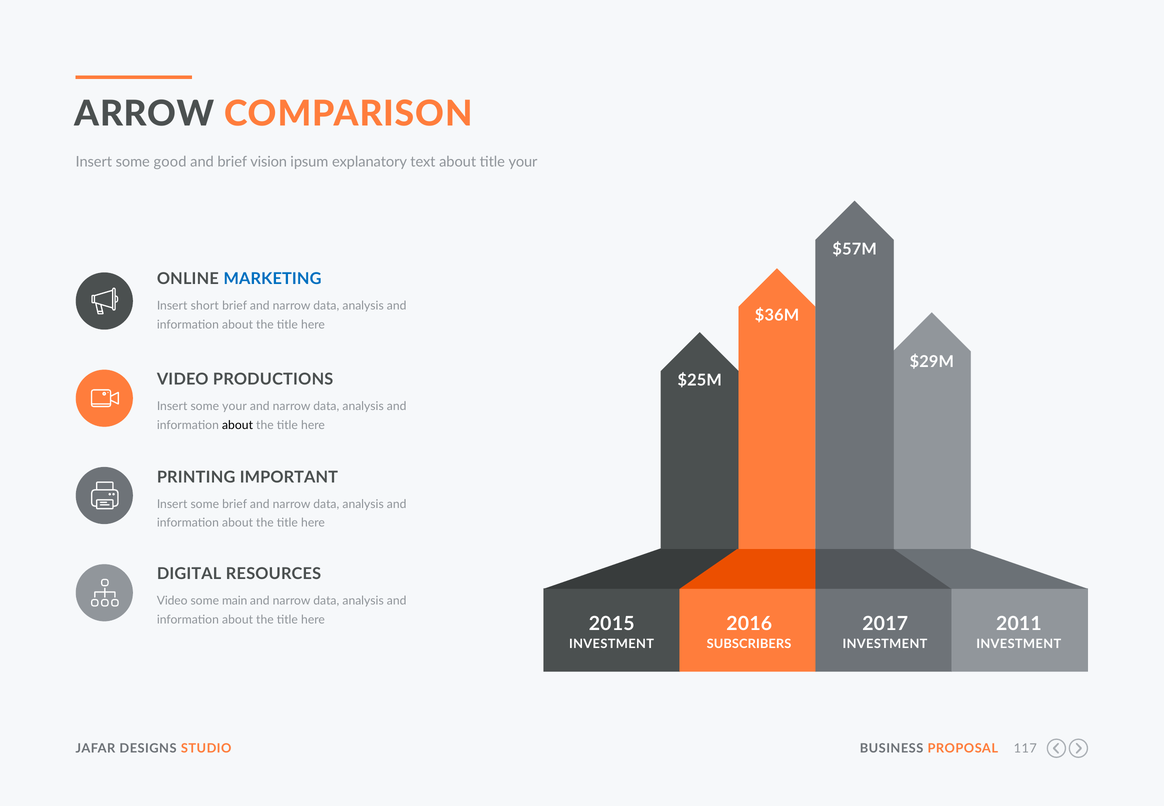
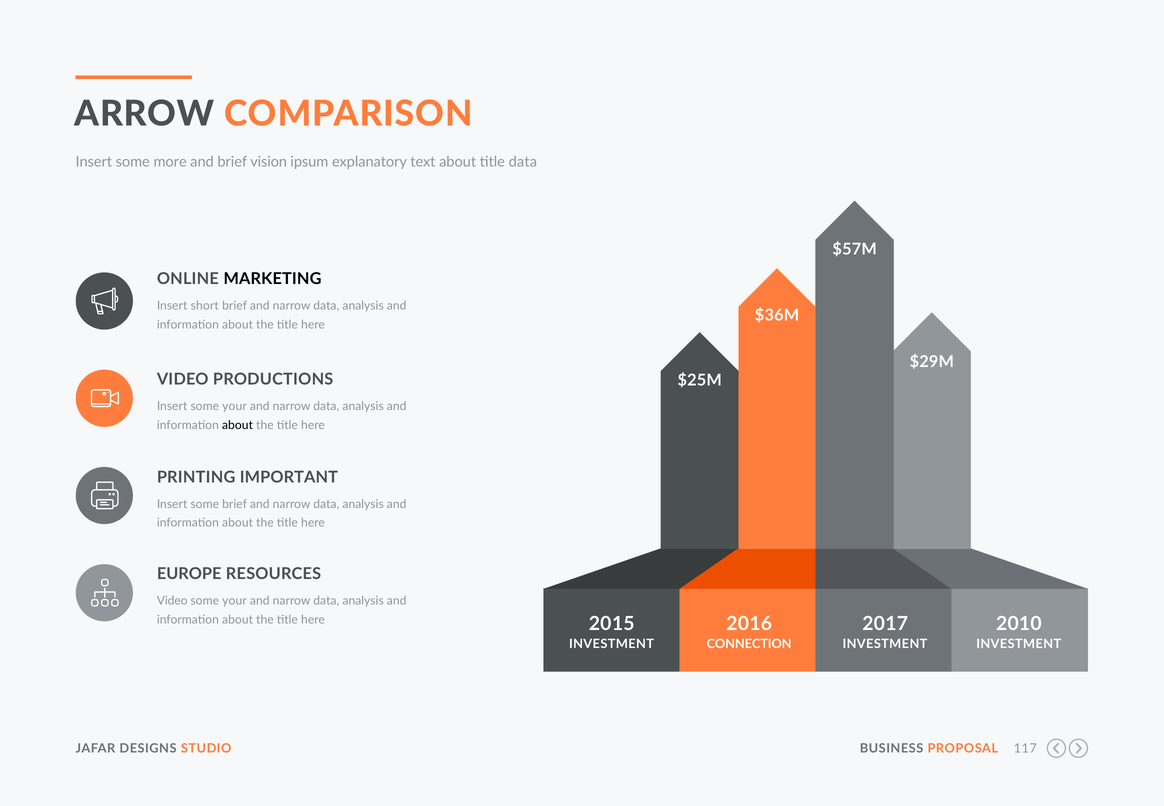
good: good -> more (170, 162)
title your: your -> data (523, 162)
MARKETING colour: blue -> black (273, 279)
DIGITAL: DIGITAL -> EUROPE (189, 574)
main: main -> your (235, 601)
2011: 2011 -> 2010 (1019, 624)
SUBSCRIBERS: SUBSCRIBERS -> CONNECTION (749, 644)
